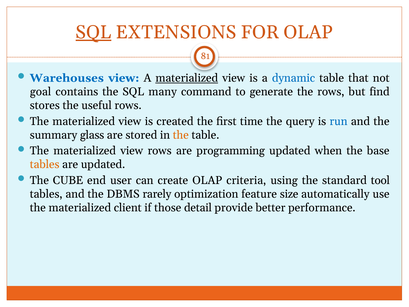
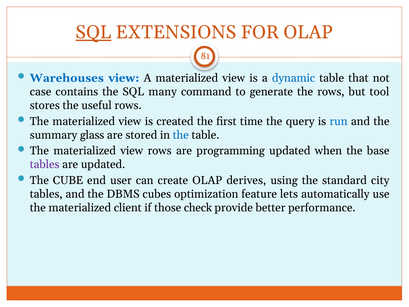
materialized underline: present -> none (187, 78)
goal: goal -> case (41, 92)
find: find -> tool (379, 92)
the colour: orange -> blue (181, 135)
tables colour: orange -> purple (45, 164)
criteria: criteria -> derives (246, 180)
tool: tool -> city (380, 180)
rarely: rarely -> cubes (157, 194)
size: size -> lets (289, 194)
detail: detail -> check (198, 208)
